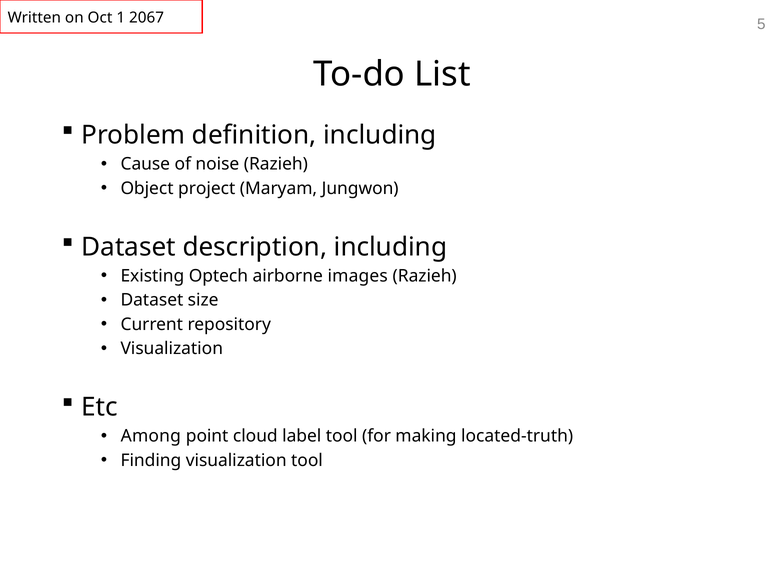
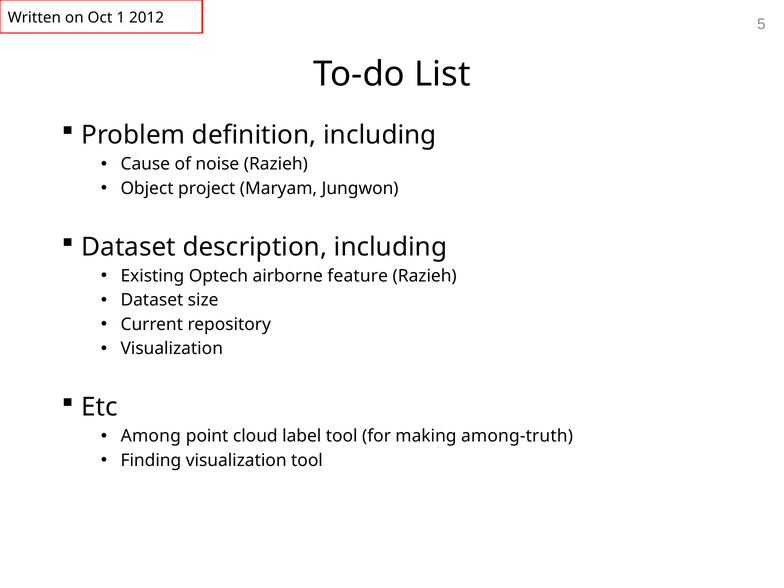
2067: 2067 -> 2012 (147, 17)
images: images -> feature (358, 276)
located-truth: located-truth -> among-truth (517, 436)
